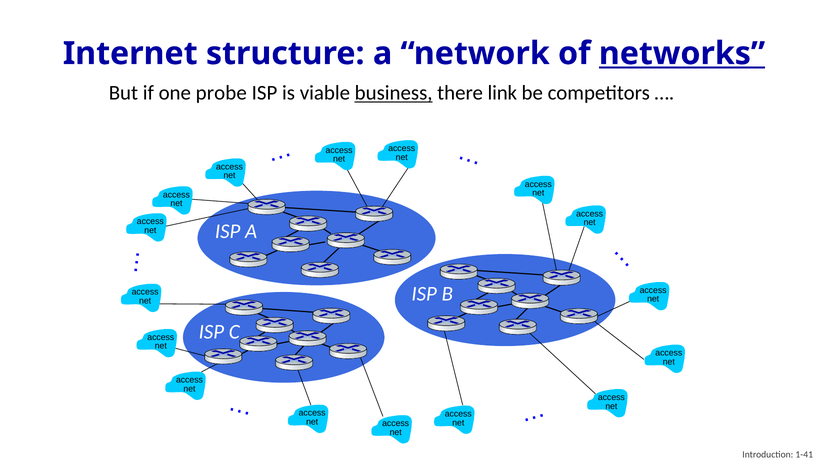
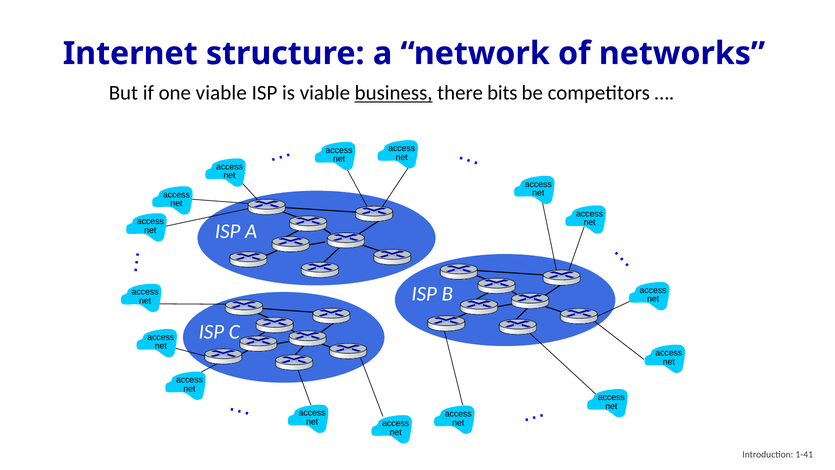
networks underline: present -> none (682, 53)
one probe: probe -> viable (221, 93)
link: link -> bits (502, 93)
